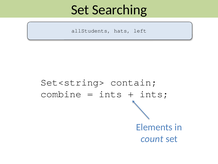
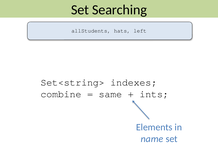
contain: contain -> indexes (134, 82)
ints: ints -> same (110, 94)
count: count -> name (152, 138)
